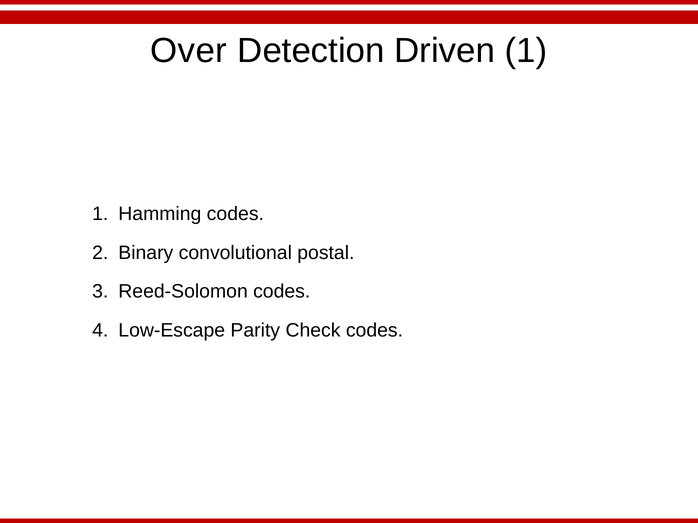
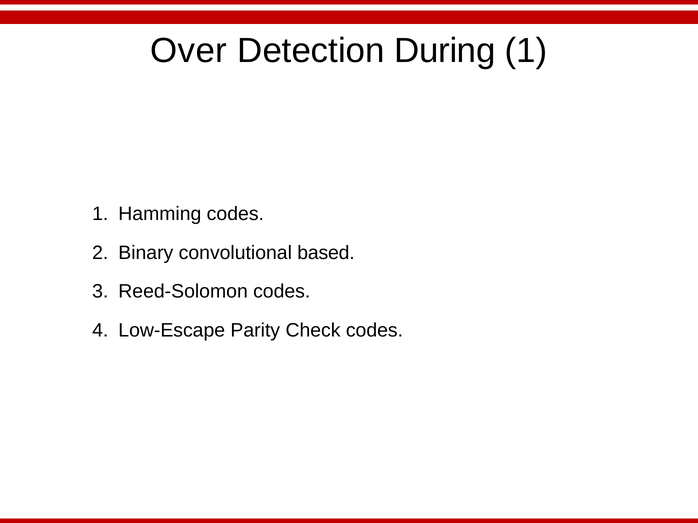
Driven: Driven -> During (445, 51)
postal: postal -> based (326, 253)
